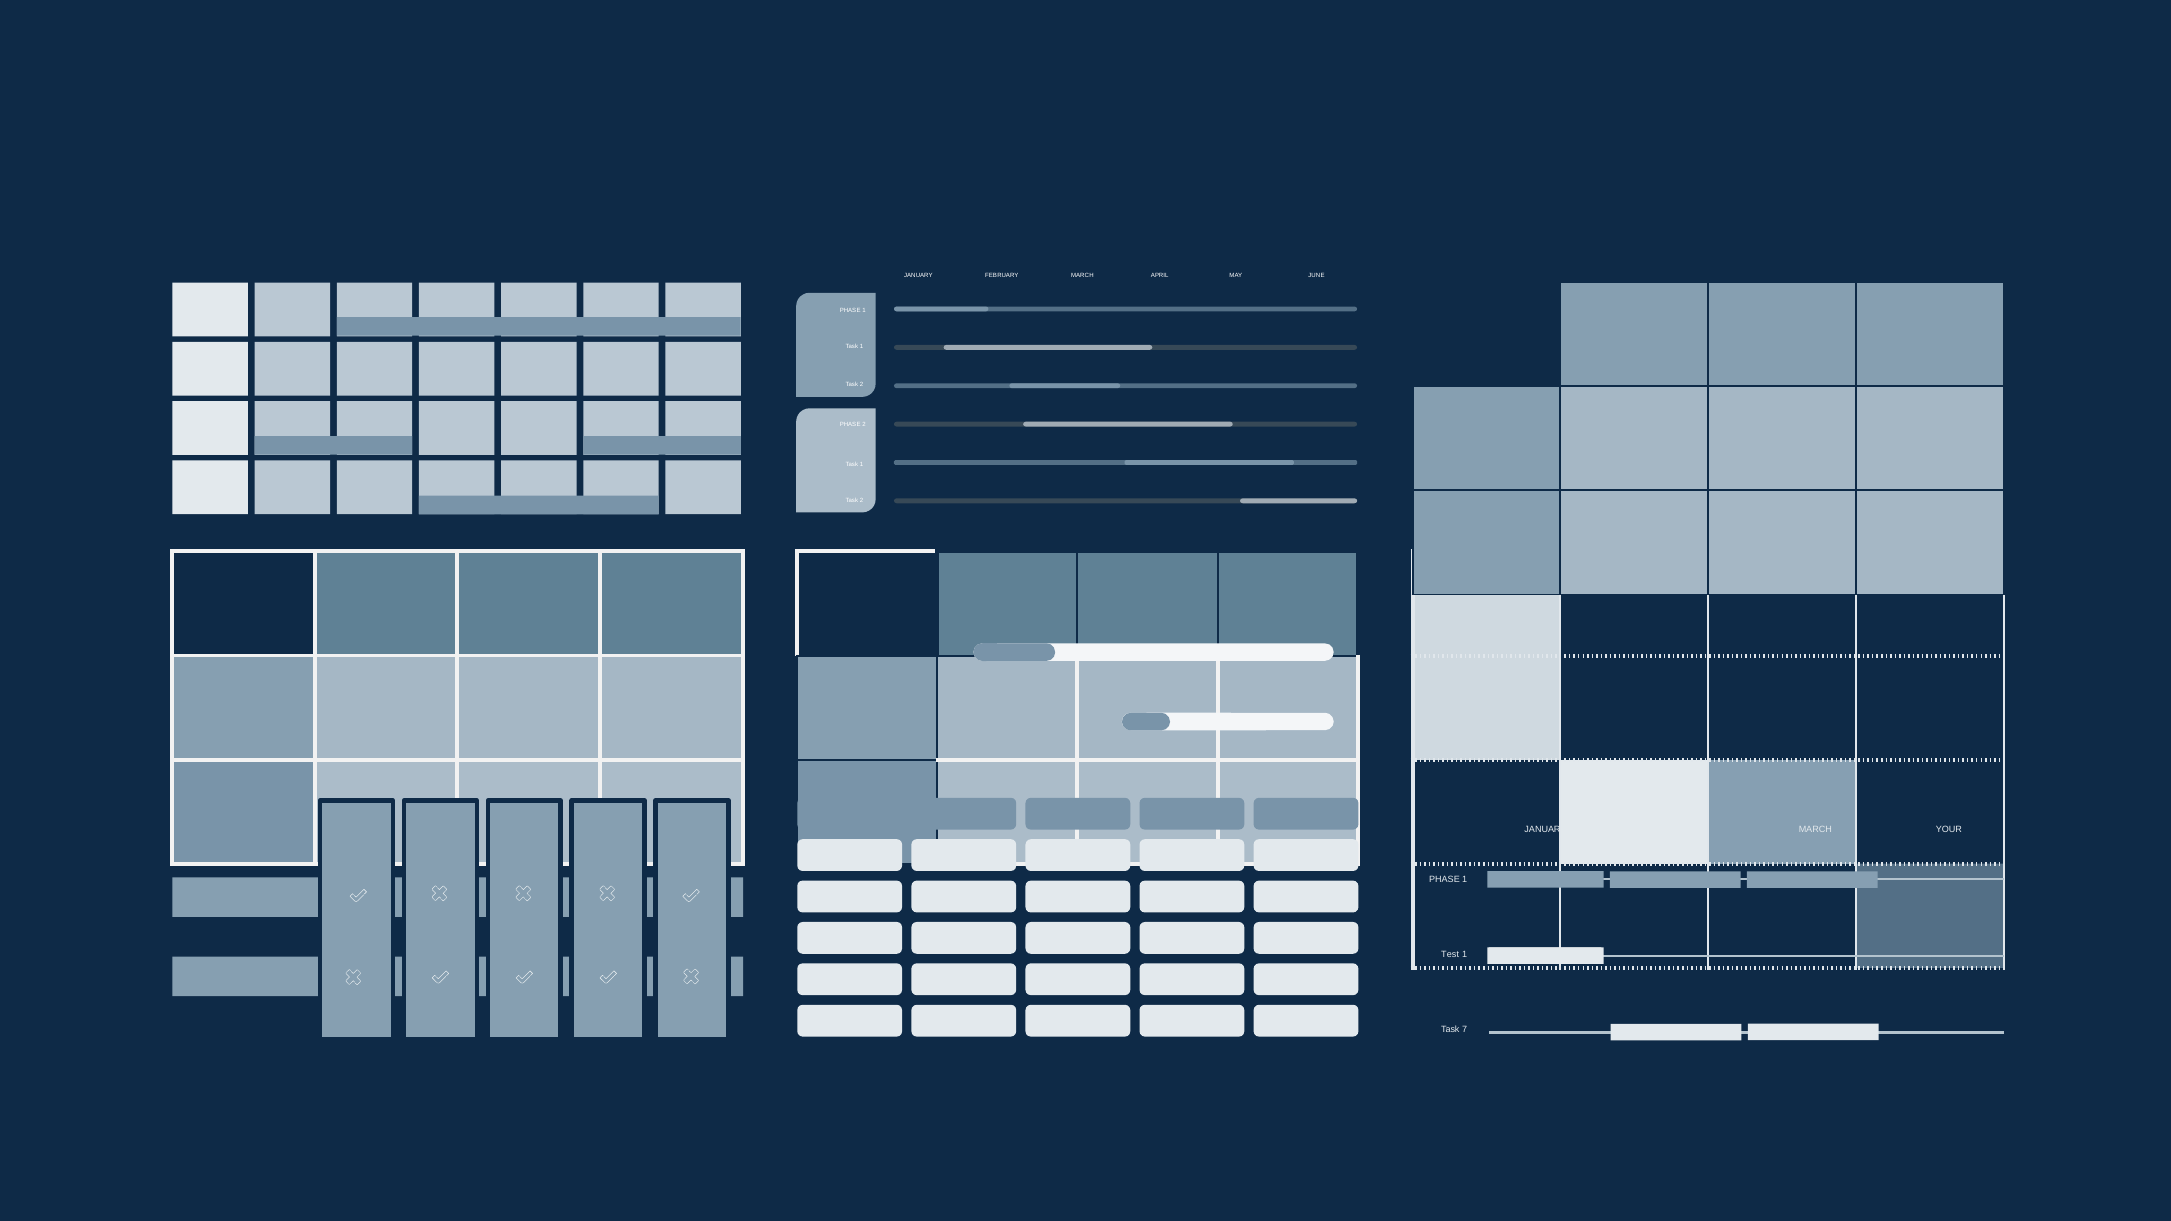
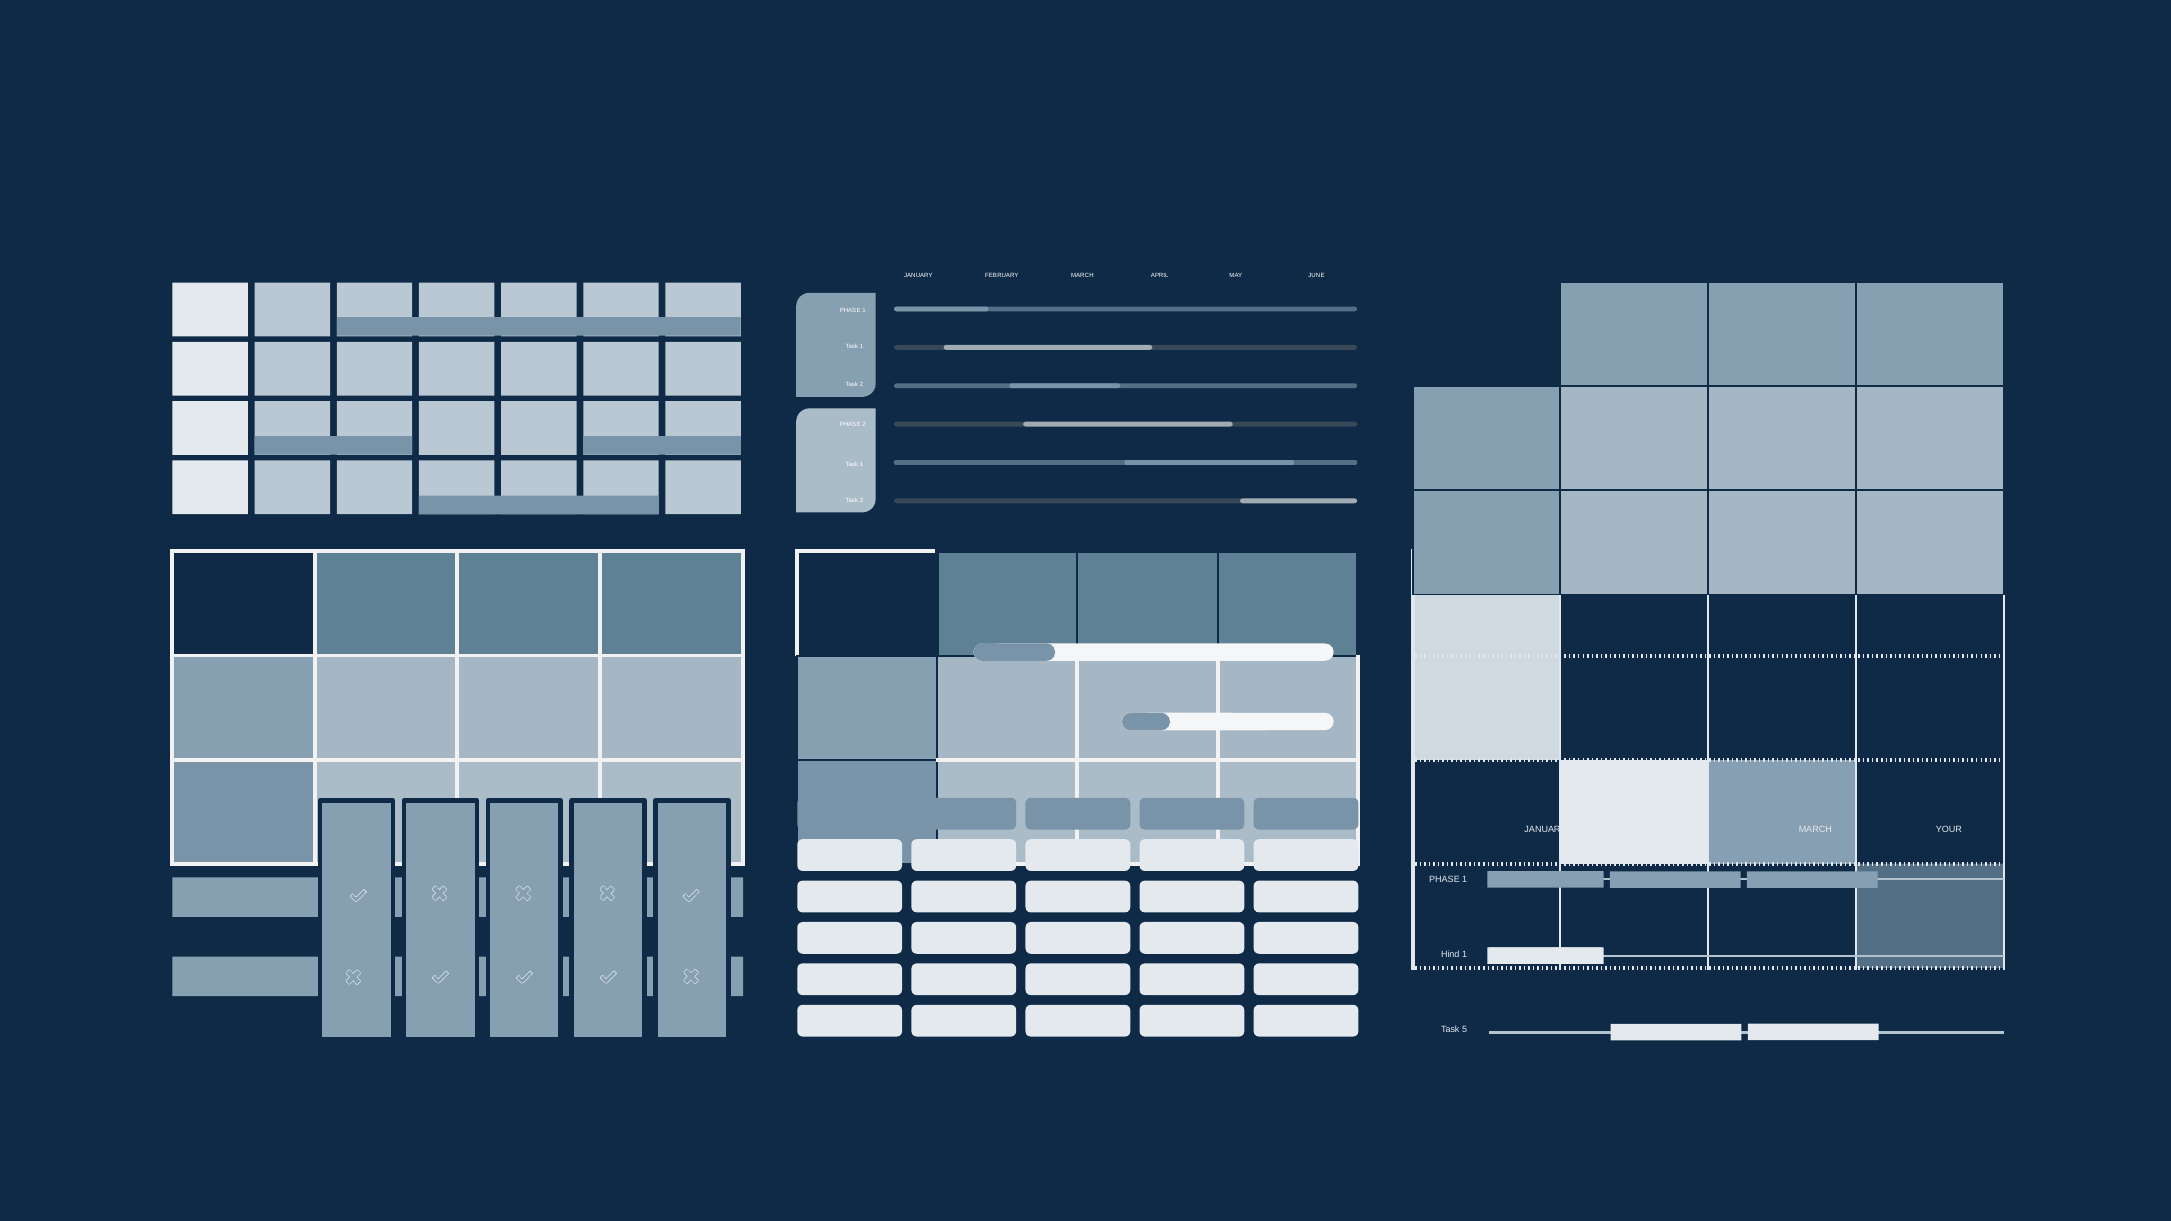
Test: Test -> Hind (1450, 955)
7: 7 -> 5 (1465, 1030)
